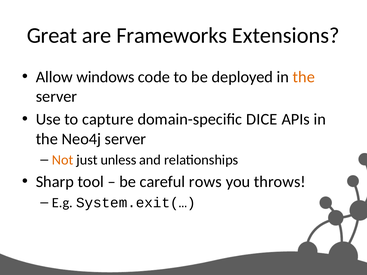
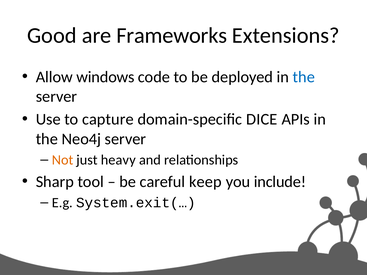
Great: Great -> Good (52, 36)
the colour: orange -> blue (304, 77)
unless: unless -> heavy (118, 160)
rows: rows -> keep (205, 182)
throws: throws -> include (280, 182)
